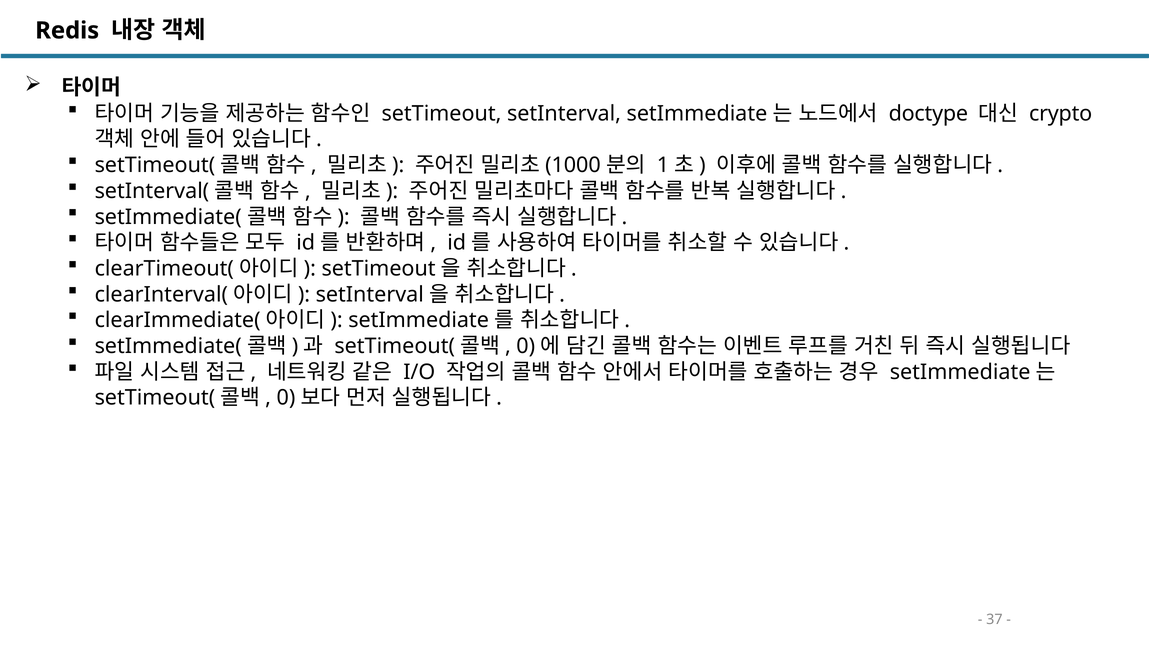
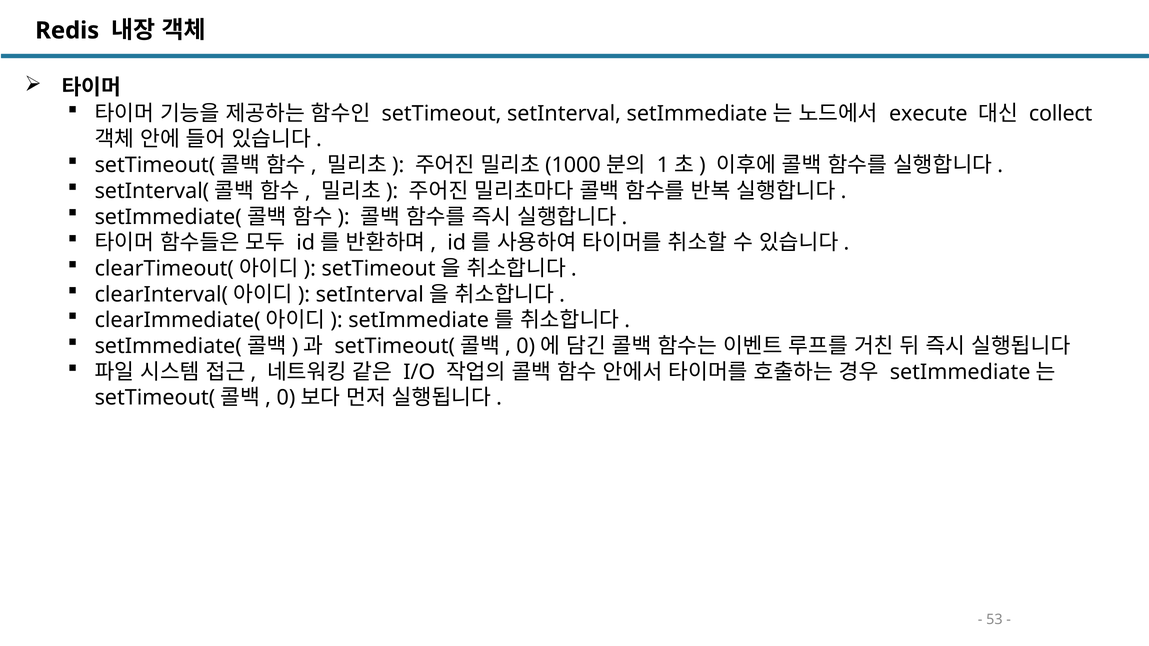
doctype: doctype -> execute (928, 114)
crypto: crypto -> collect (1061, 114)
37: 37 -> 53 (994, 620)
